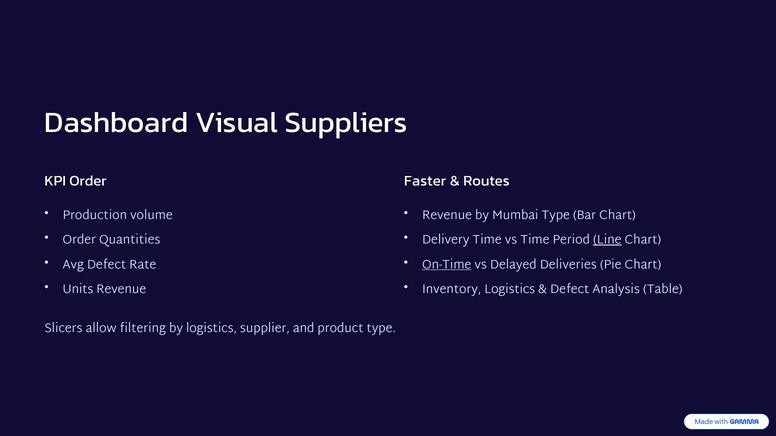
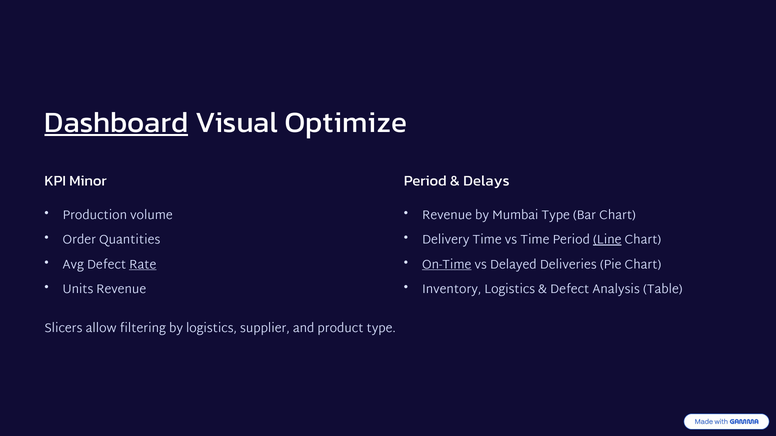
Dashboard underline: none -> present (116, 123)
Suppliers: Suppliers -> Optimize (346, 123)
KPI Order: Order -> Minor (88, 181)
Faster: Faster -> Period (425, 181)
Routes: Routes -> Delays (486, 181)
Rate underline: none -> present (143, 265)
